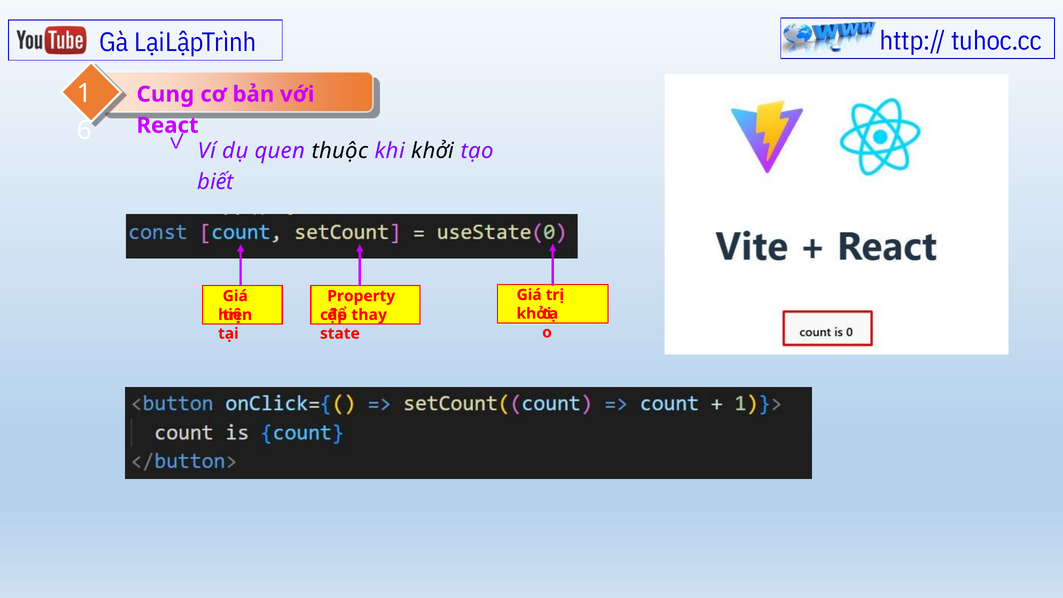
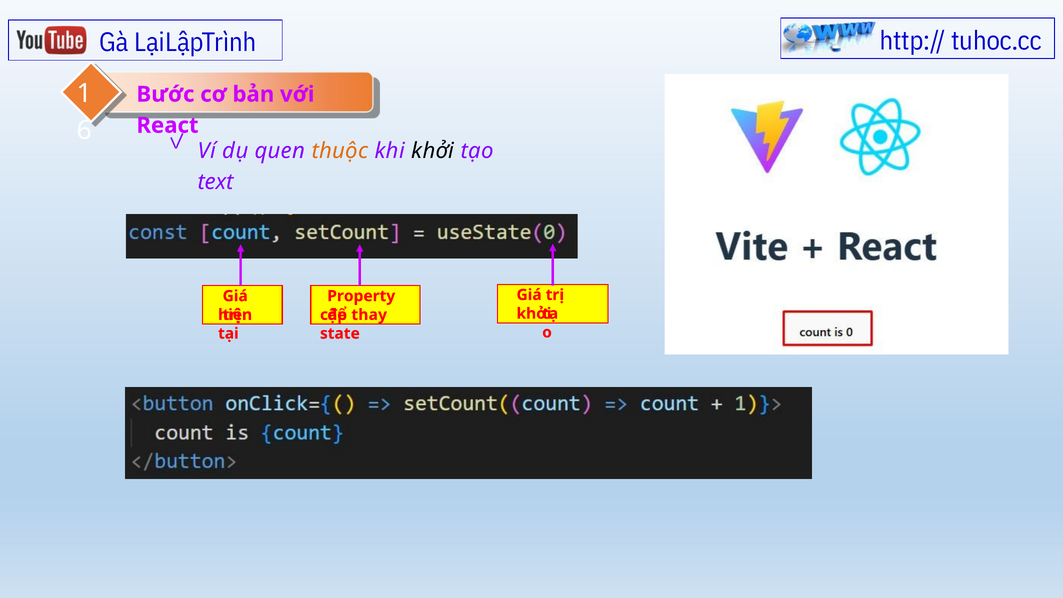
Cung: Cung -> Bước (165, 94)
thuộc colour: black -> orange (340, 151)
biết: biết -> text (216, 182)
